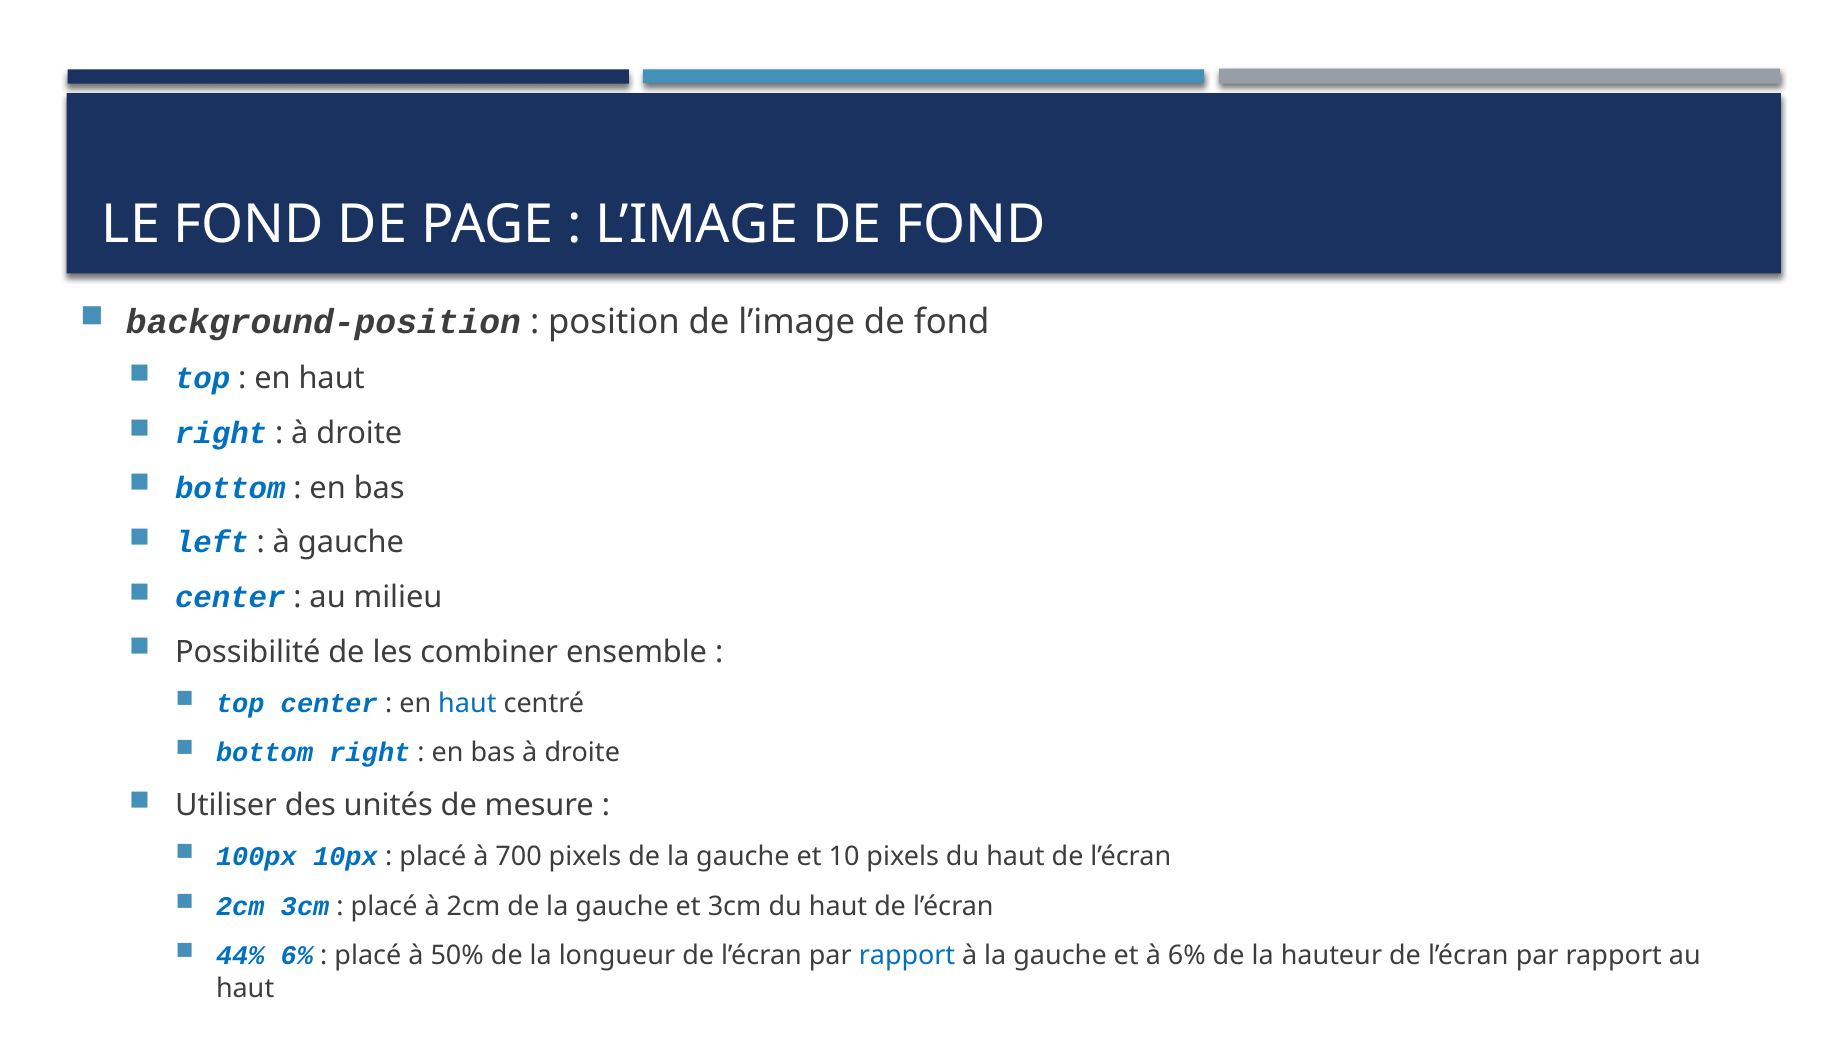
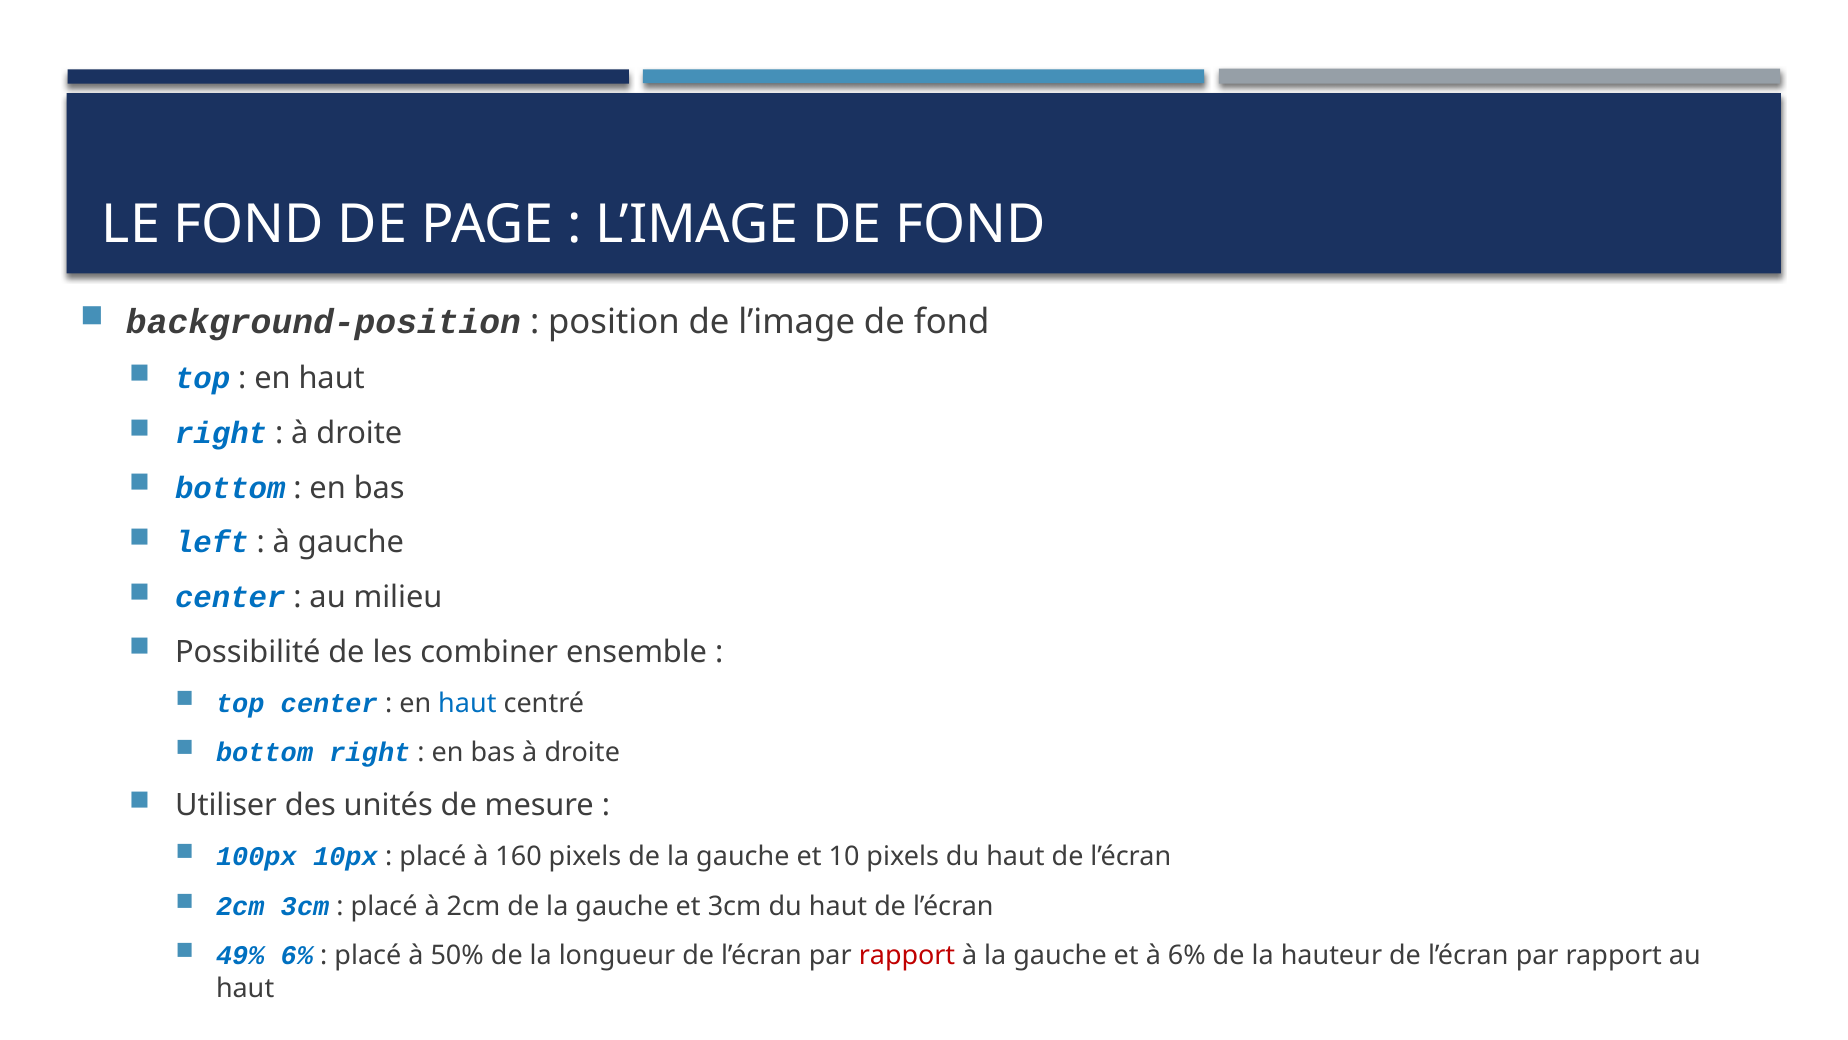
700: 700 -> 160 (519, 857)
44%: 44% -> 49% (240, 955)
rapport colour: blue -> red (907, 955)
